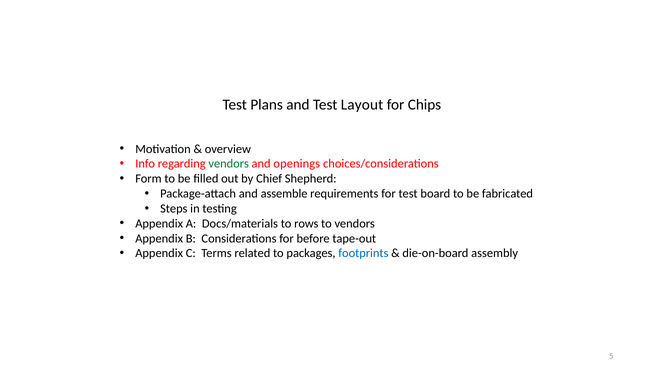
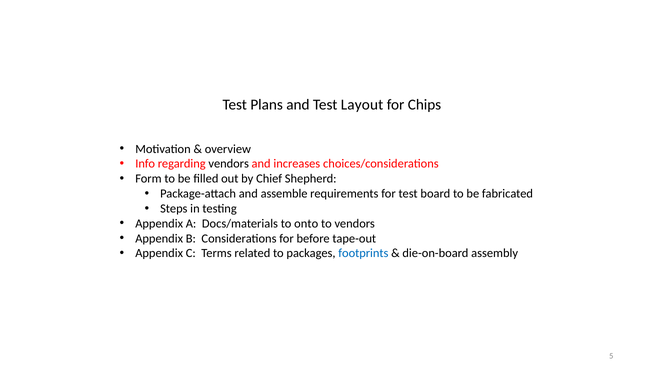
vendors colour: green -> black (229, 164)
openings: openings -> increases (297, 164)
rows: rows -> onto (306, 224)
